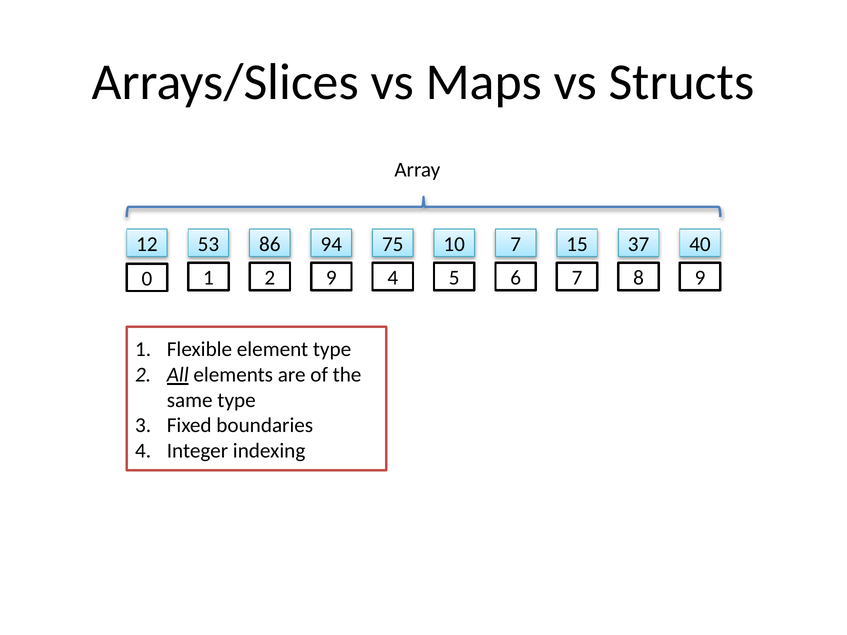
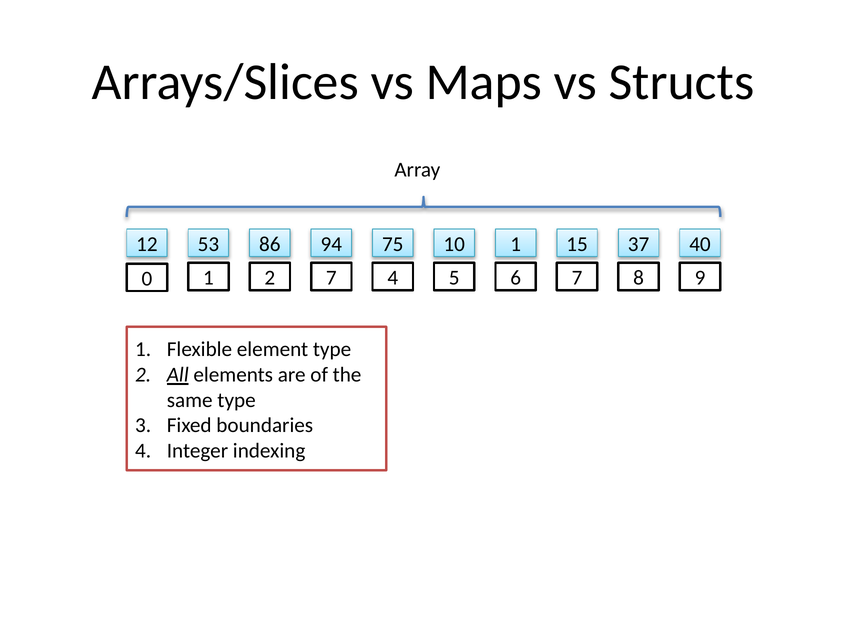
10 7: 7 -> 1 (516, 244)
2 9: 9 -> 7 (331, 278)
